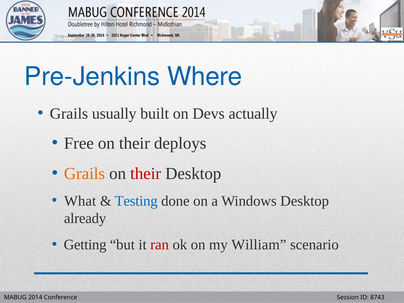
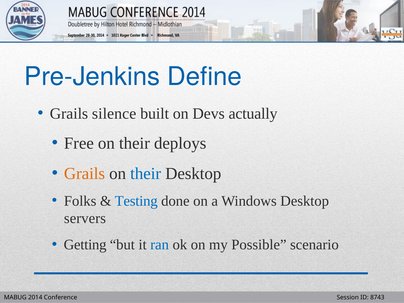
Where: Where -> Define (205, 77)
usually: usually -> silence (114, 114)
their colour: red -> blue (146, 173)
What: What -> Folks (80, 201)
already: already -> servers (85, 219)
ran colour: red -> blue (160, 245)
William: William -> Possible (259, 245)
